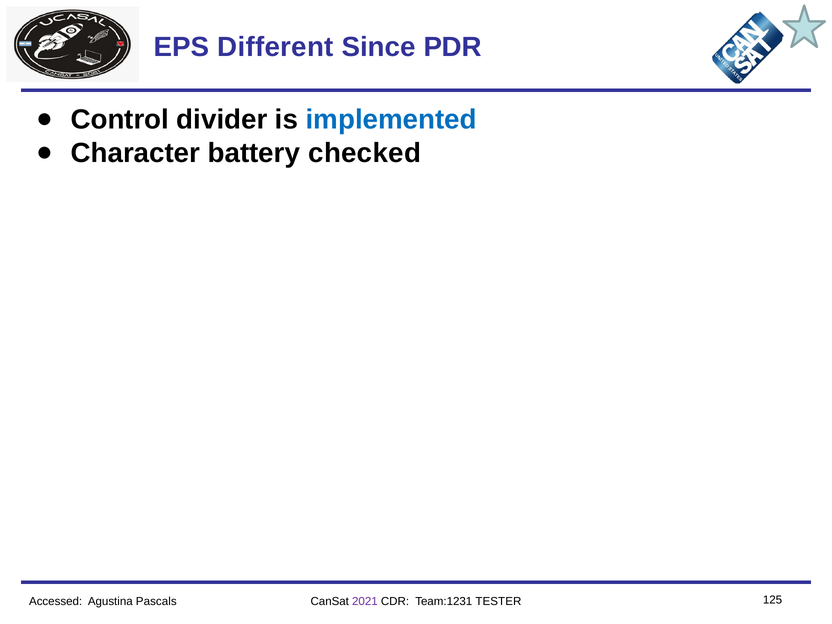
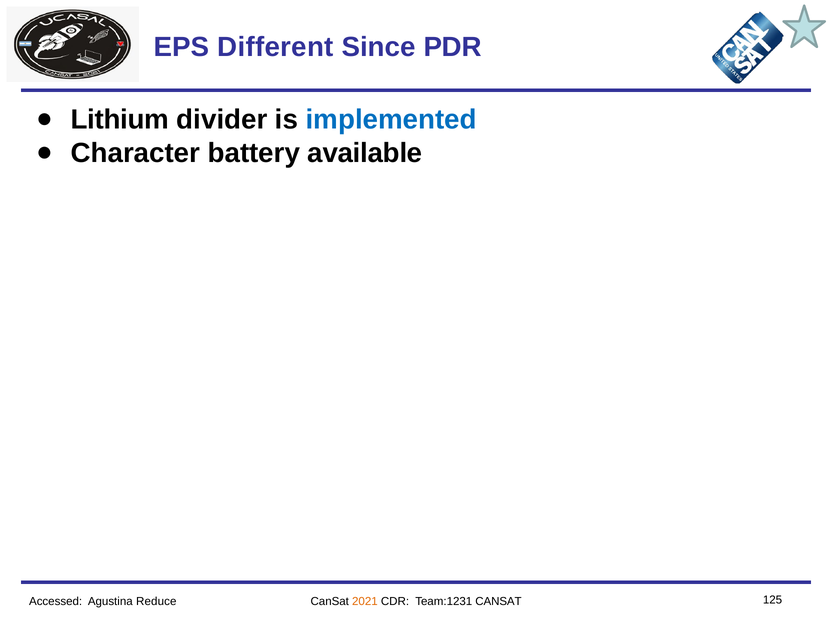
Control: Control -> Lithium (120, 120)
checked: checked -> available (365, 153)
Pascals: Pascals -> Reduce (156, 601)
2021 colour: purple -> orange (365, 601)
Team:1231 TESTER: TESTER -> CANSAT (498, 601)
